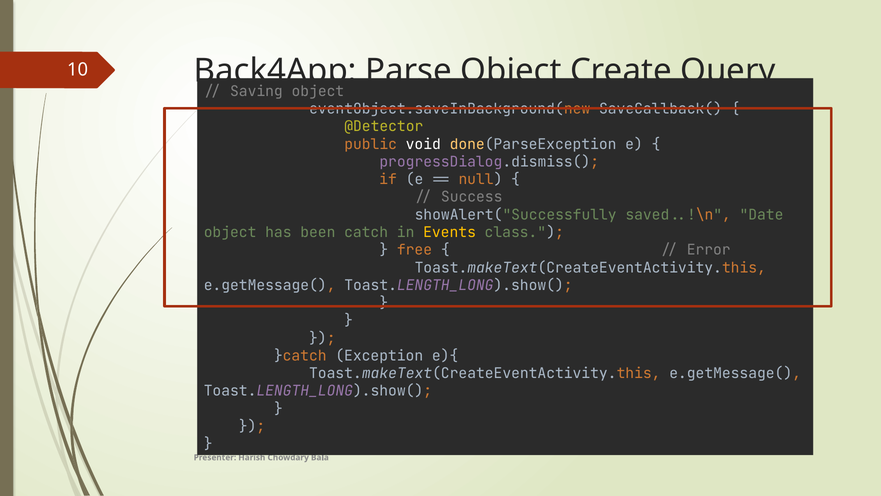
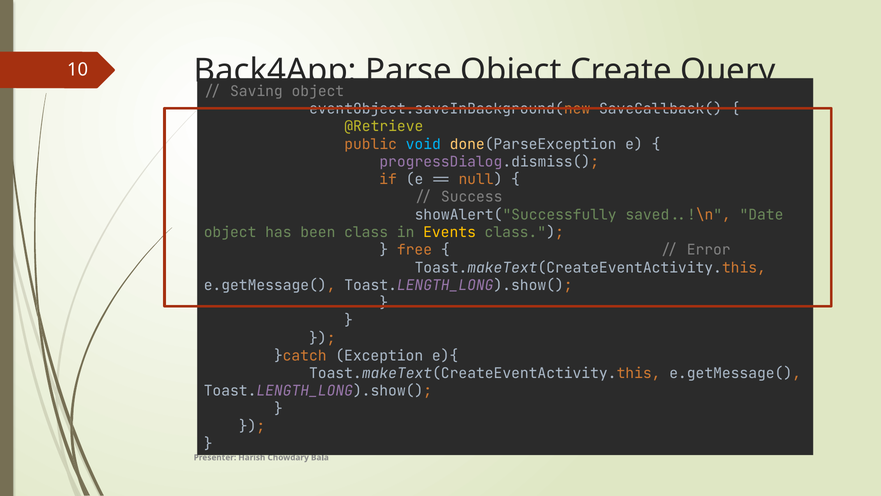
@Detector: @Detector -> @Retrieve (384, 127)
void colour: white -> light blue (423, 144)
been catch: catch -> class (366, 232)
